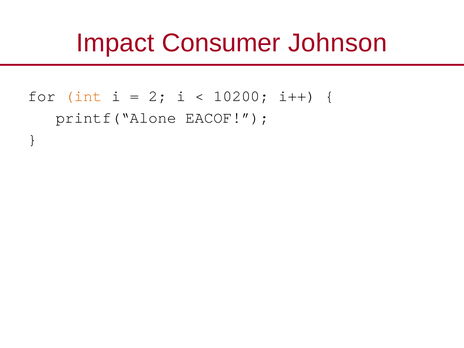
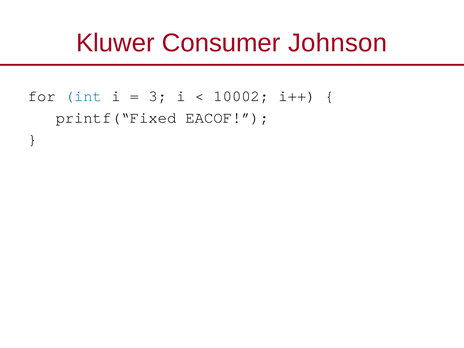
Impact: Impact -> Kluwer (115, 43)
int colour: orange -> blue (84, 96)
2: 2 -> 3 (158, 96)
10200: 10200 -> 10002 (241, 96)
printf(“Alone: printf(“Alone -> printf(“Fixed (116, 118)
